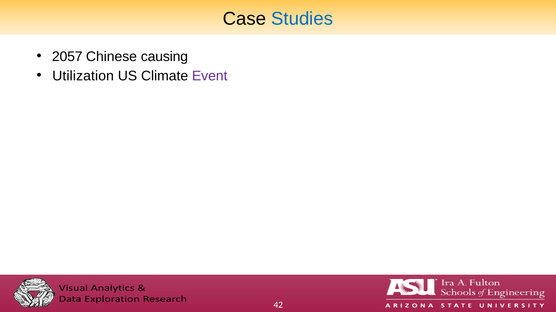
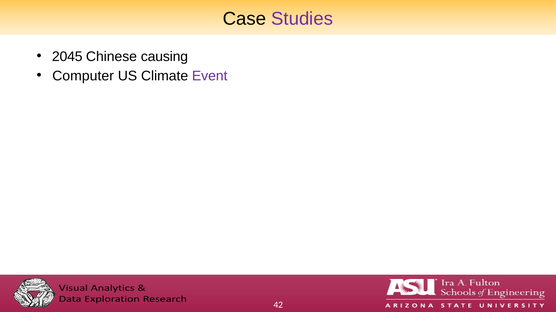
Studies colour: blue -> purple (302, 19)
2057: 2057 -> 2045 (67, 57)
Utilization: Utilization -> Computer (83, 76)
